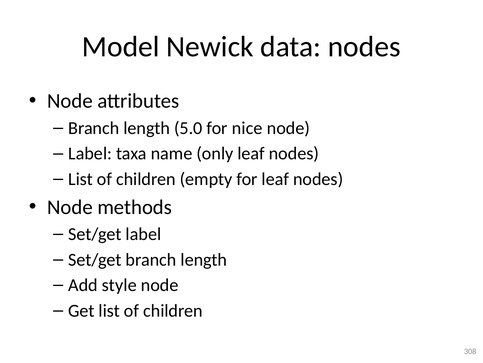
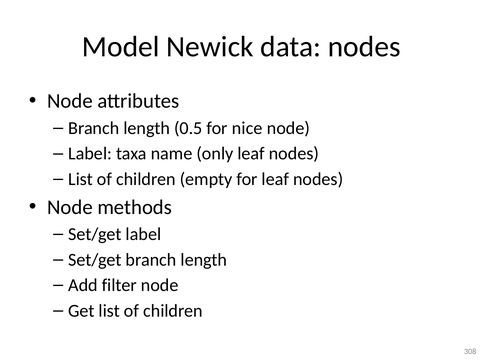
5.0: 5.0 -> 0.5 (188, 128)
style: style -> filter (119, 285)
